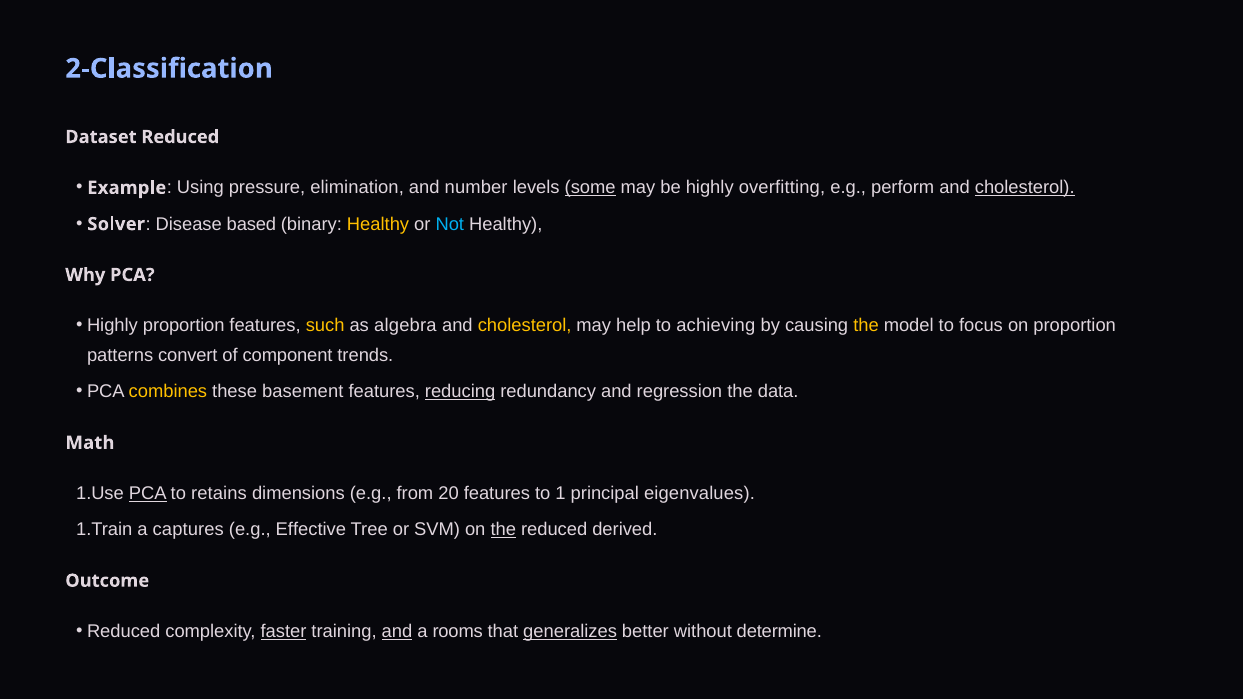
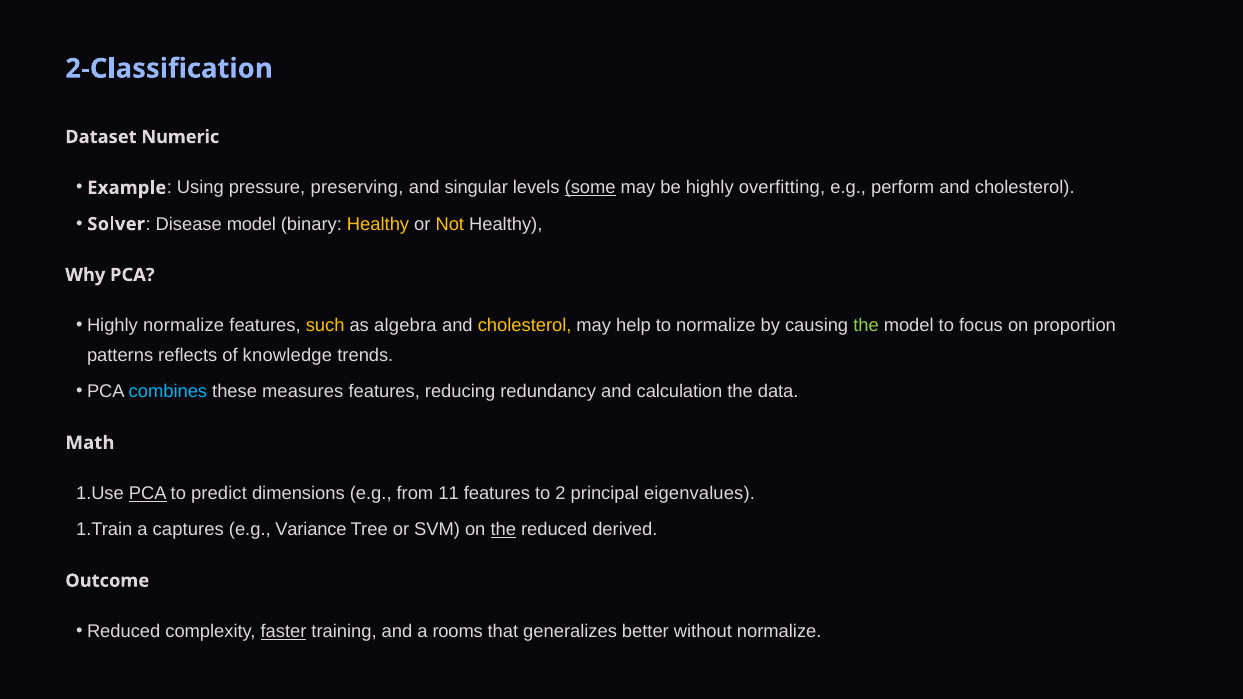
Dataset Reduced: Reduced -> Numeric (180, 137)
elimination: elimination -> preserving (357, 188)
number: number -> singular (476, 188)
cholesterol underline: present -> none (1025, 188)
Disease based: based -> model (251, 224)
Not colour: light blue -> yellow (450, 224)
Highly proportion: proportion -> normalize (184, 326)
to achieving: achieving -> normalize (716, 326)
the colour: yellow -> light green (866, 326)
convert: convert -> reflects (188, 355)
component: component -> knowledge (287, 355)
combines colour: yellow -> light blue (168, 392)
basement: basement -> measures (303, 392)
reducing underline: present -> none (460, 392)
regression: regression -> calculation (680, 392)
retains: retains -> predict (219, 494)
20: 20 -> 11 (449, 494)
1: 1 -> 2 (561, 494)
Effective: Effective -> Variance (311, 530)
and underline: present -> none (397, 632)
generalizes underline: present -> none (570, 632)
without determine: determine -> normalize (779, 632)
